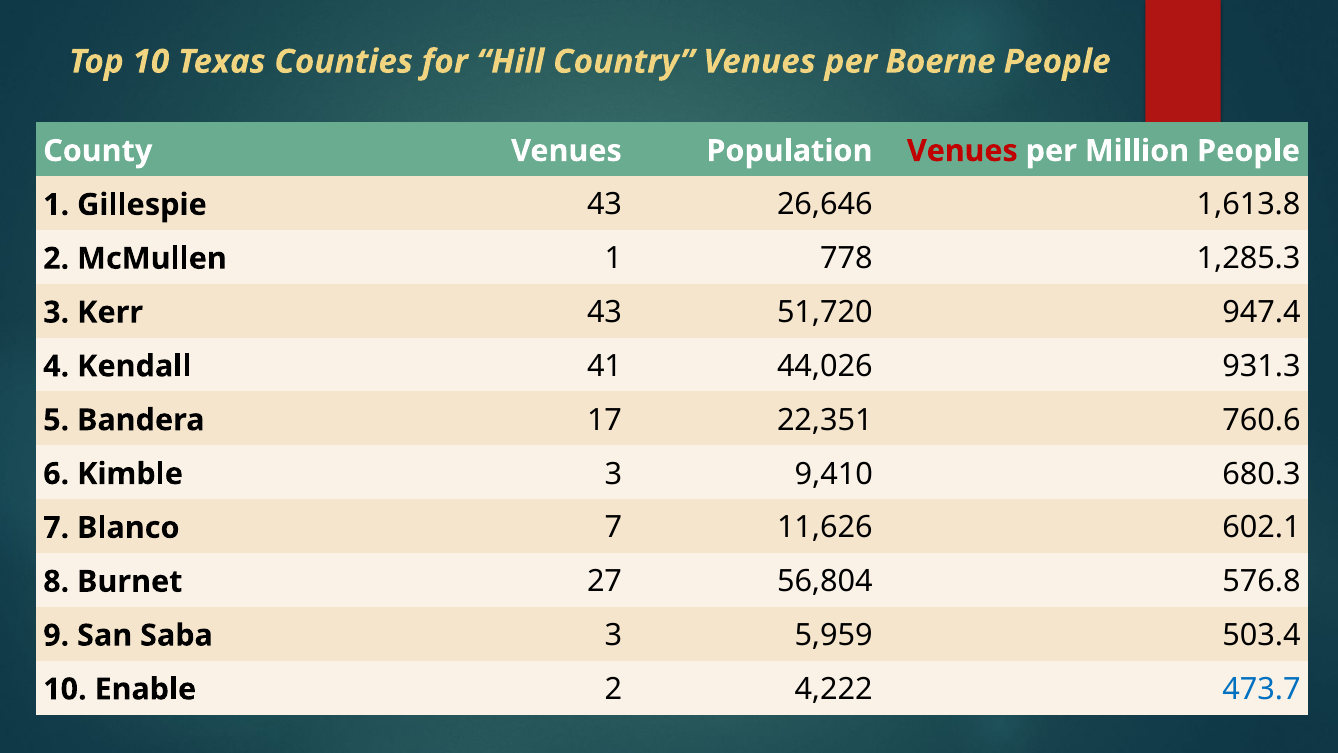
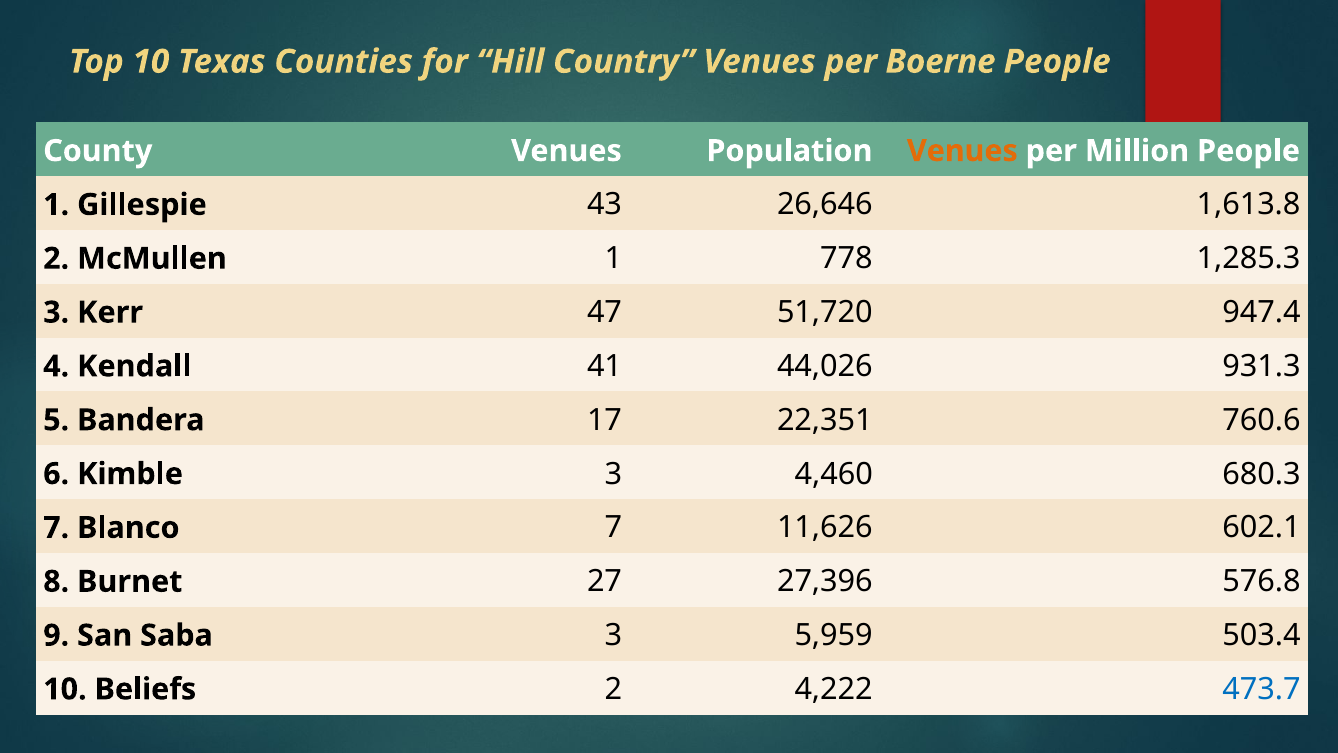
Venues colour: red -> orange (962, 151)
Kerr 43: 43 -> 47 (605, 312)
9,410: 9,410 -> 4,460 (834, 474)
56,804: 56,804 -> 27,396 (825, 581)
Enable: Enable -> Beliefs (145, 689)
